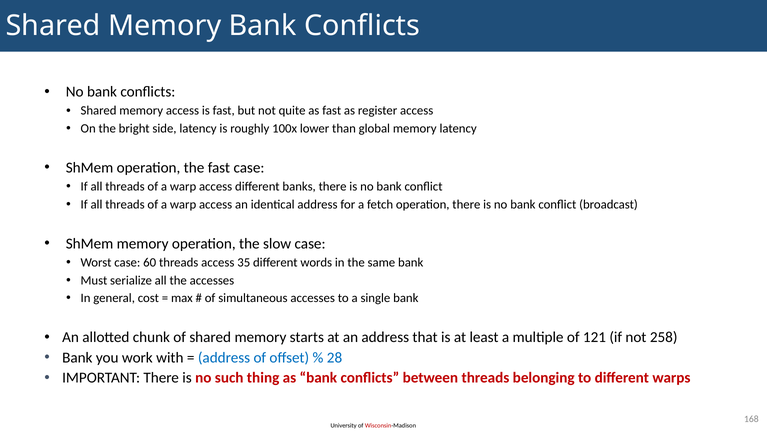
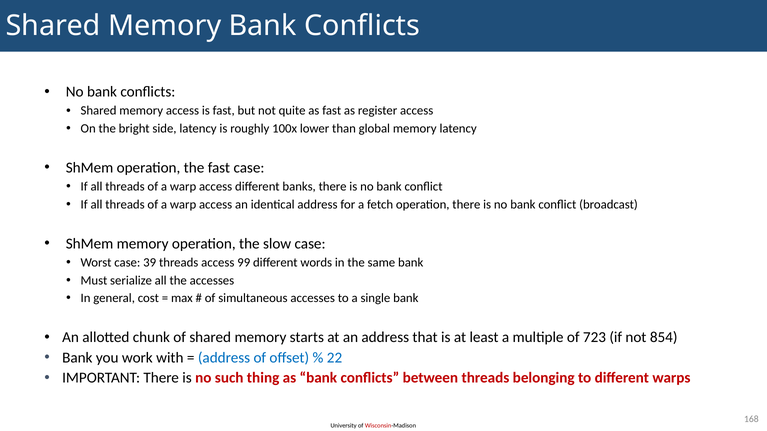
60: 60 -> 39 (150, 263)
35: 35 -> 99 (244, 263)
121: 121 -> 723 (594, 338)
258: 258 -> 854 (664, 338)
28: 28 -> 22 (335, 358)
